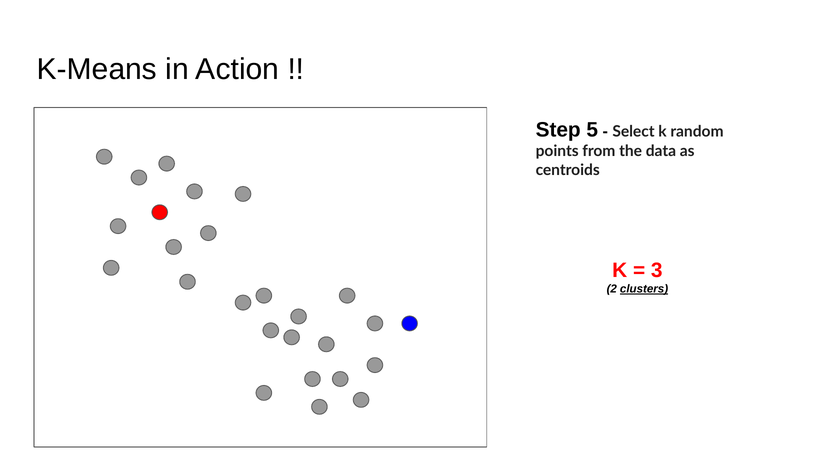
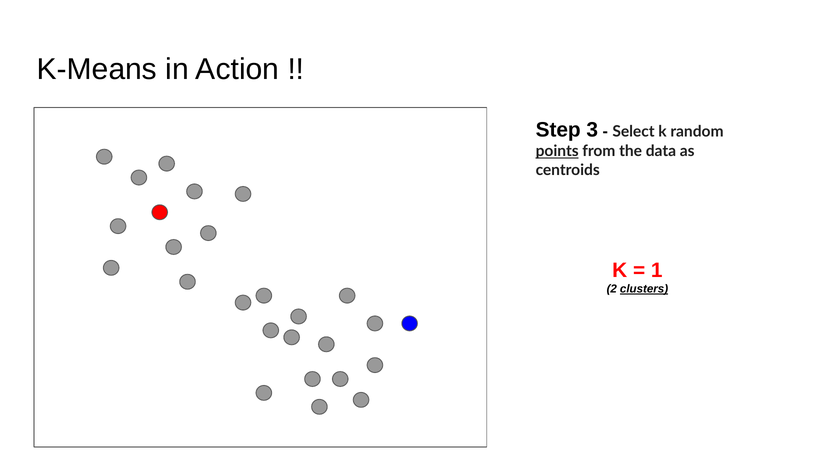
5: 5 -> 3 (592, 130)
points underline: none -> present (557, 151)
3: 3 -> 1 (657, 270)
